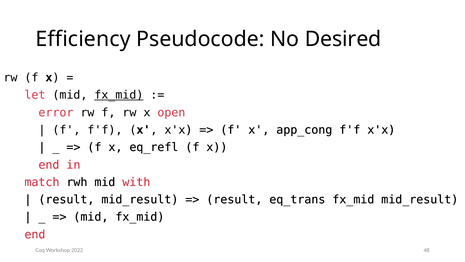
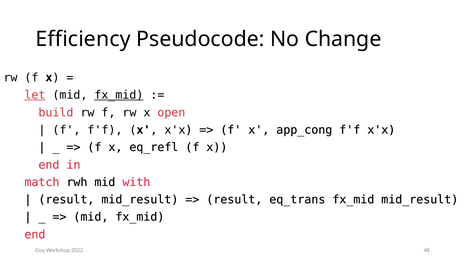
Desired: Desired -> Change (343, 39)
let underline: none -> present (35, 95)
error: error -> build (56, 112)
